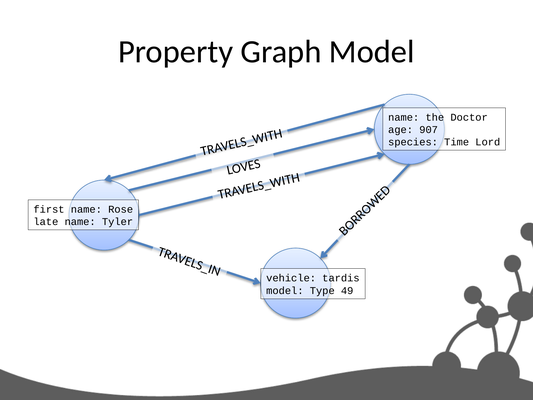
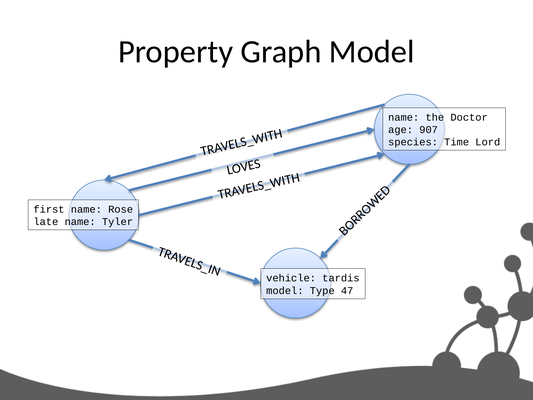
49: 49 -> 47 (347, 290)
